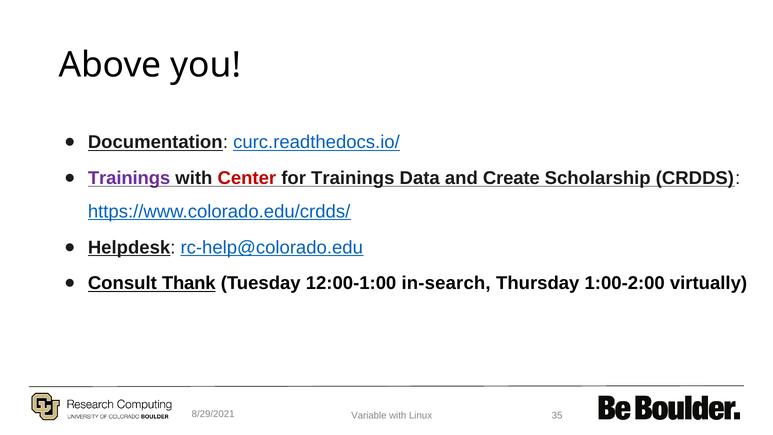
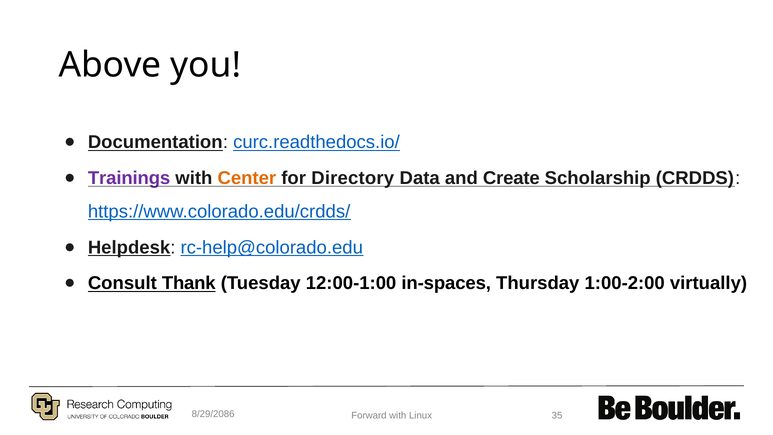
Center colour: red -> orange (247, 178)
for Trainings: Trainings -> Directory (353, 178)
in-search: in-search -> in-spaces (446, 283)
8/29/2021: 8/29/2021 -> 8/29/2086 (213, 414)
Variable: Variable -> Forward (369, 415)
